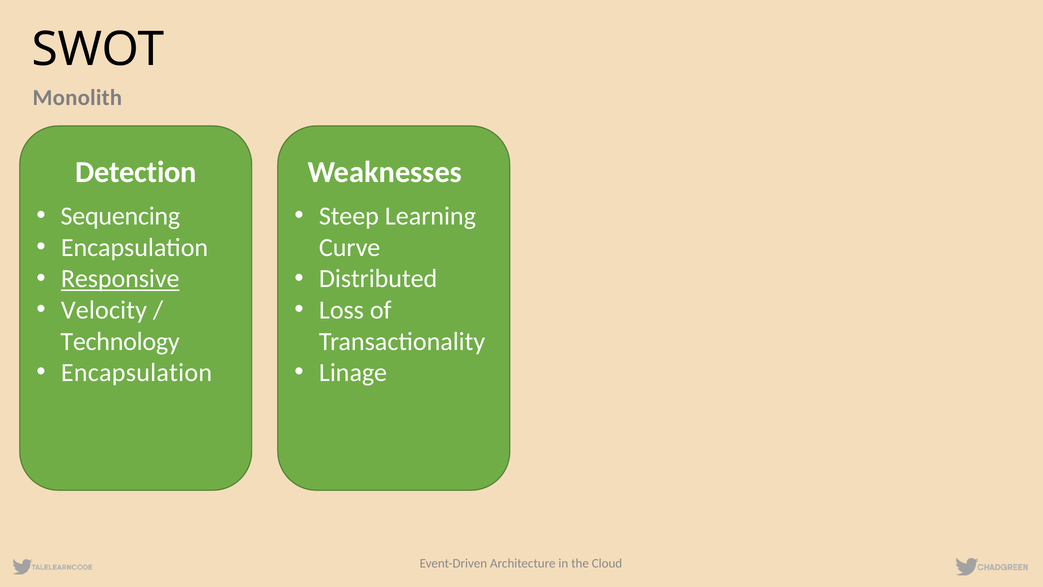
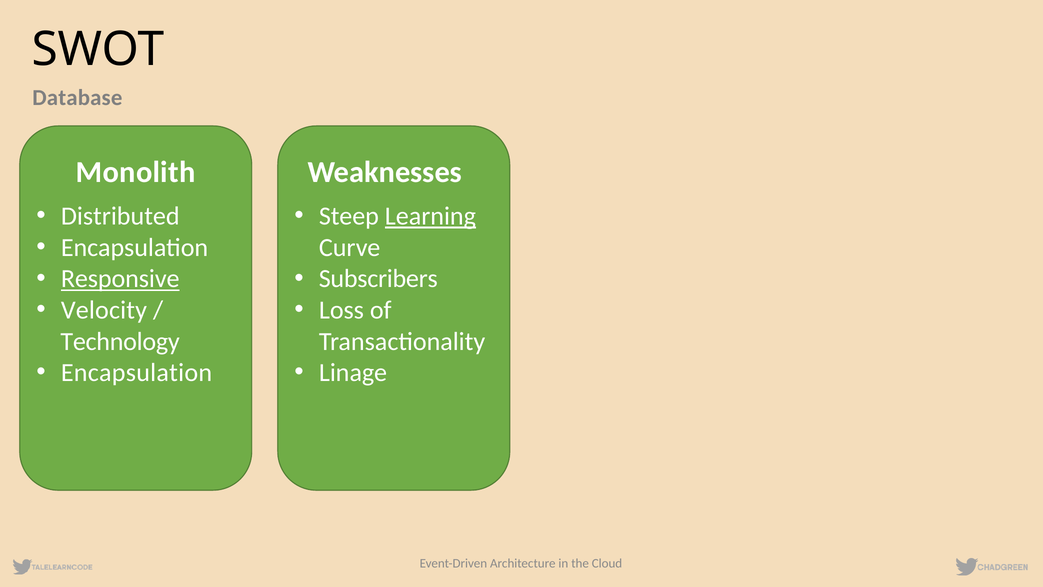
Monolith: Monolith -> Database (77, 97)
Detection: Detection -> Monolith (136, 172)
Sequencing: Sequencing -> Distributed (120, 216)
Learning underline: none -> present (430, 216)
Distributed: Distributed -> Subscribers (378, 279)
